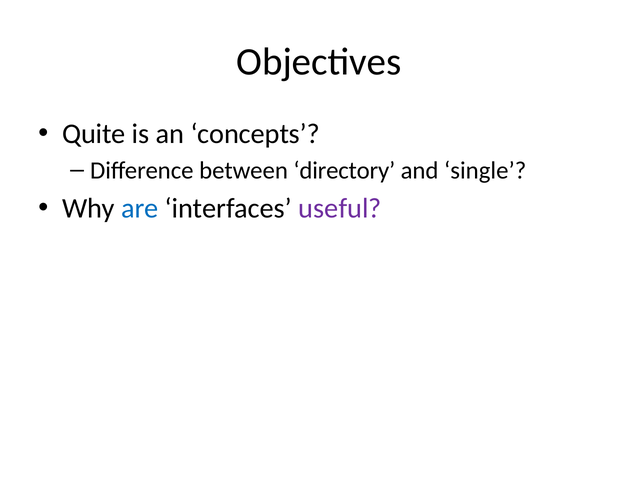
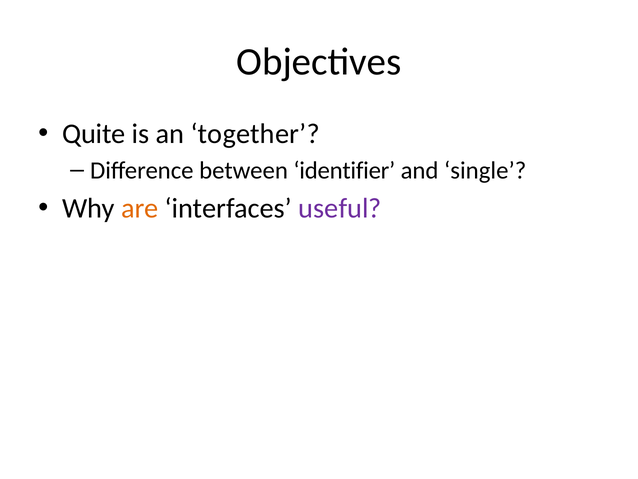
concepts: concepts -> together (255, 134)
directory: directory -> identifier (344, 170)
are colour: blue -> orange (140, 208)
